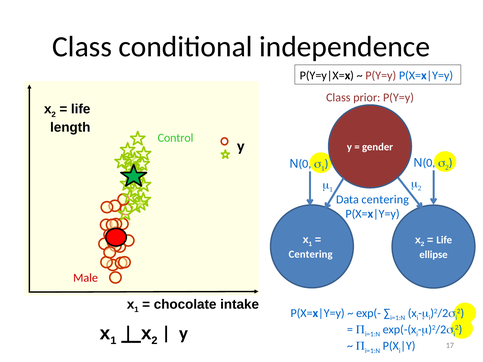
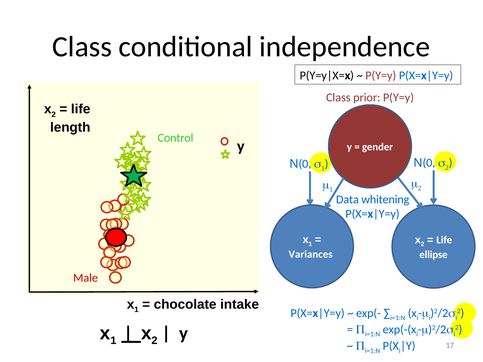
Data centering: centering -> whitening (385, 200)
Centering: Centering -> Variances (311, 255)
